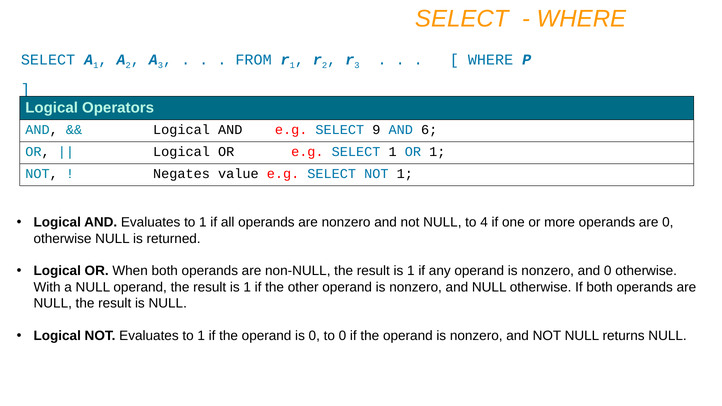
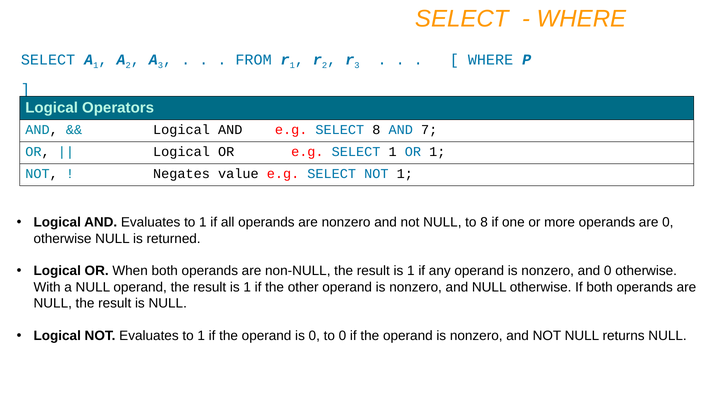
SELECT 9: 9 -> 8 (376, 130)
6: 6 -> 7 (429, 130)
to 4: 4 -> 8 (484, 222)
